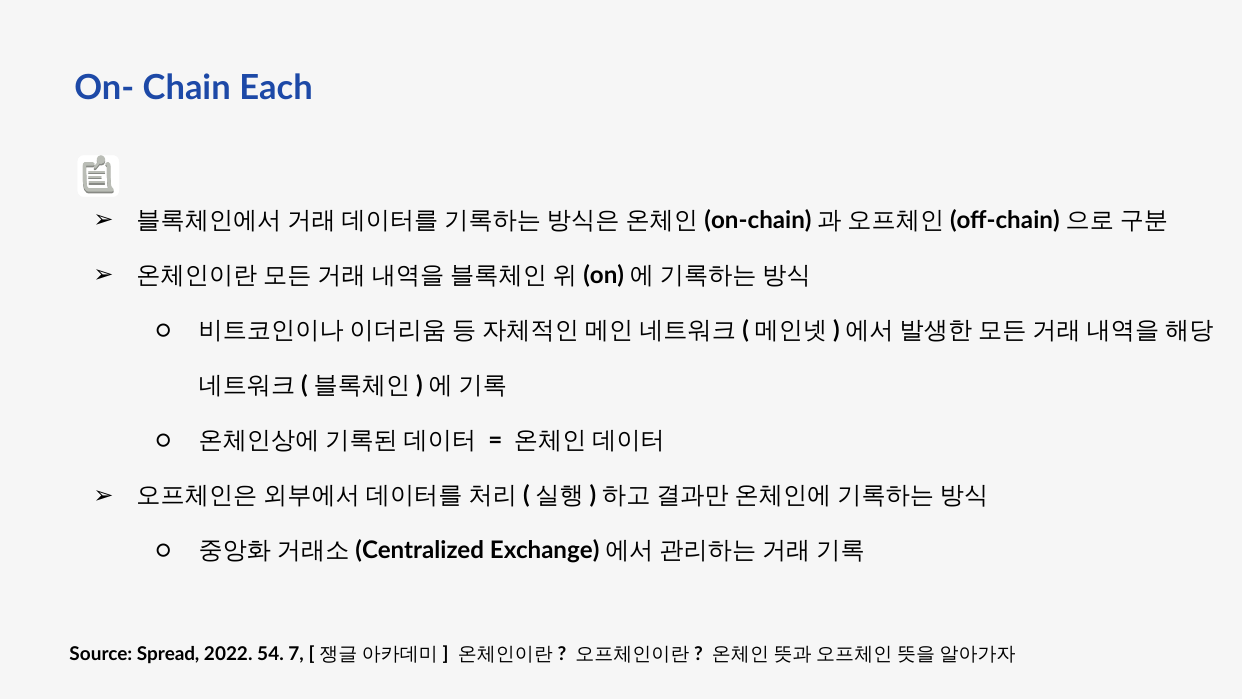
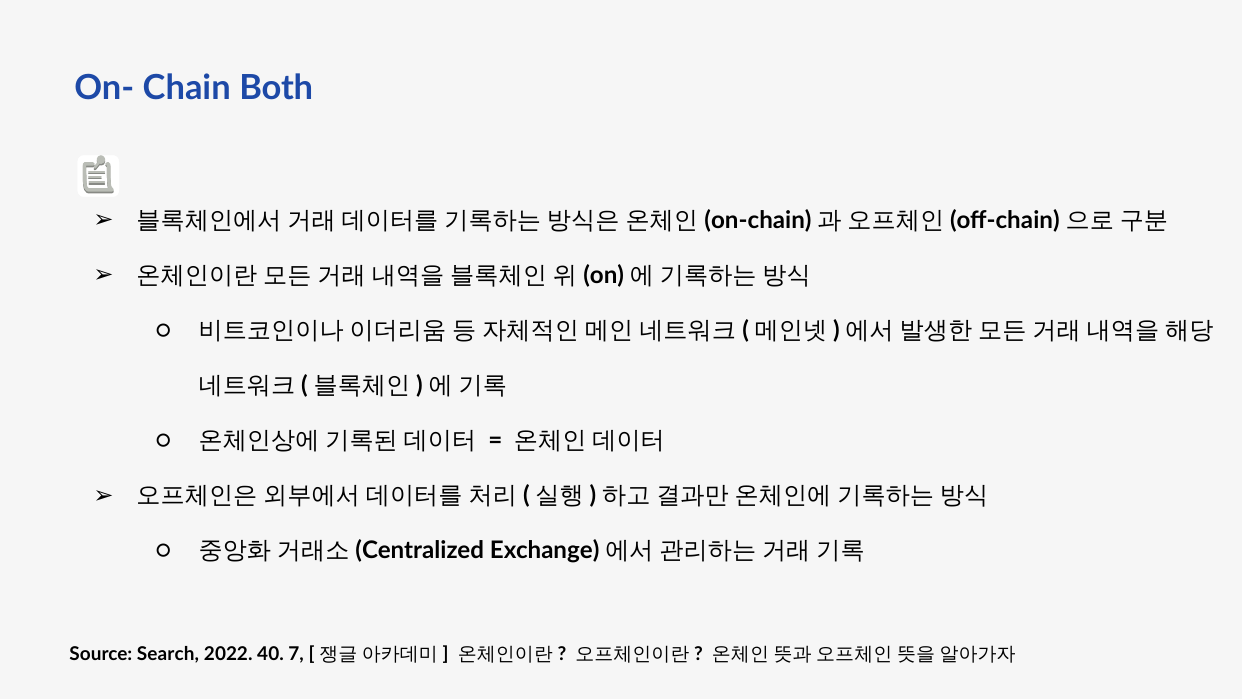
Each: Each -> Both (276, 88)
Spread: Spread -> Search (168, 653)
54: 54 -> 40 (271, 653)
